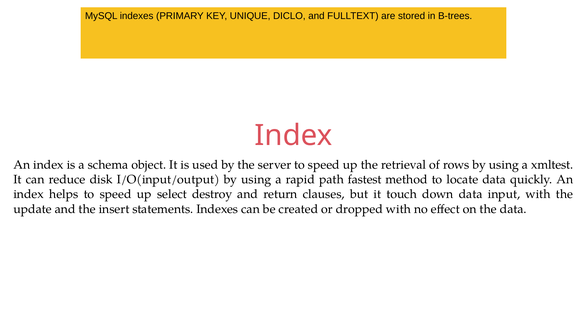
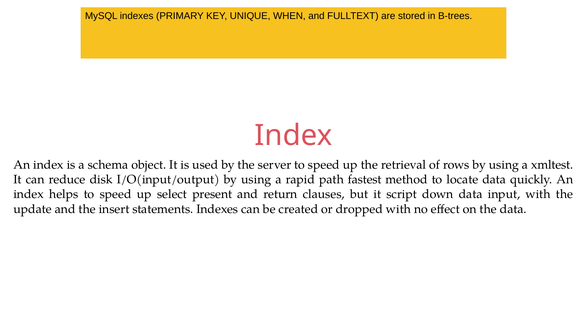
DICLO: DICLO -> WHEN (289, 16)
destroy: destroy -> present (212, 194)
touch: touch -> script (402, 194)
